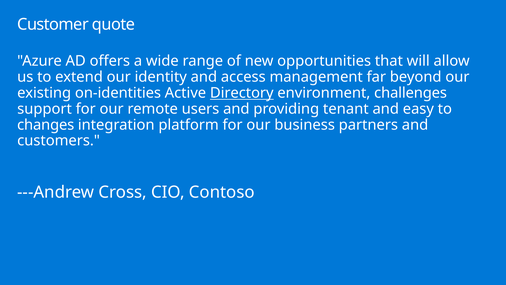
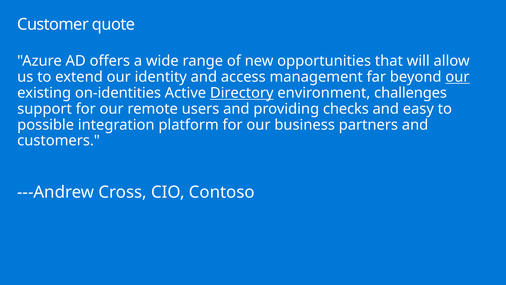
our underline: none -> present (457, 77)
tenant: tenant -> checks (346, 109)
changes: changes -> possible (46, 125)
